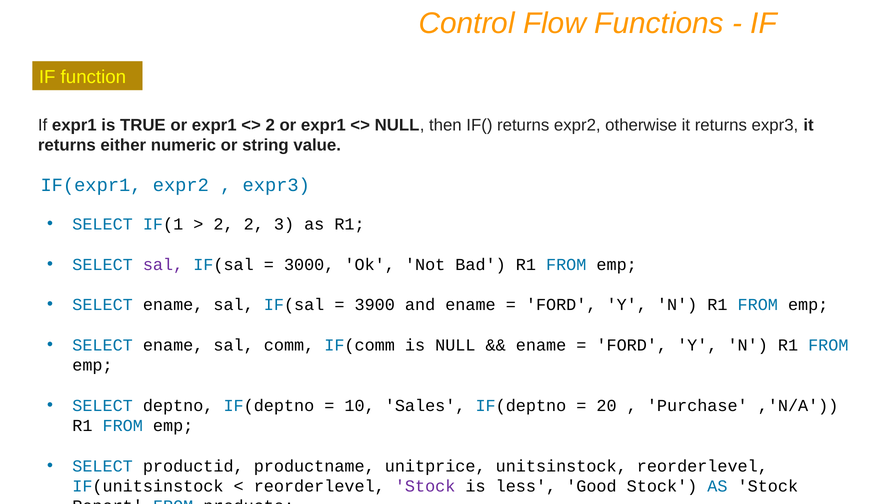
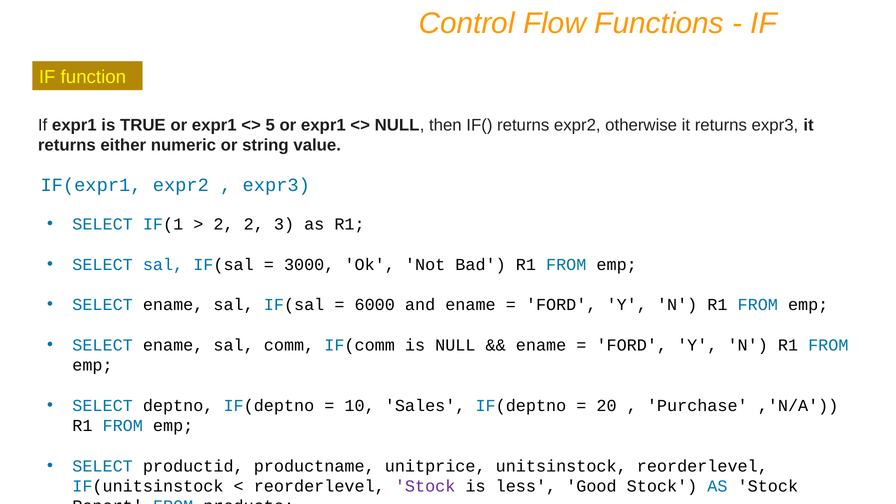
2: 2 -> 5 (270, 125)
sal colour: purple -> blue (163, 265)
3900: 3900 -> 6000 (375, 305)
